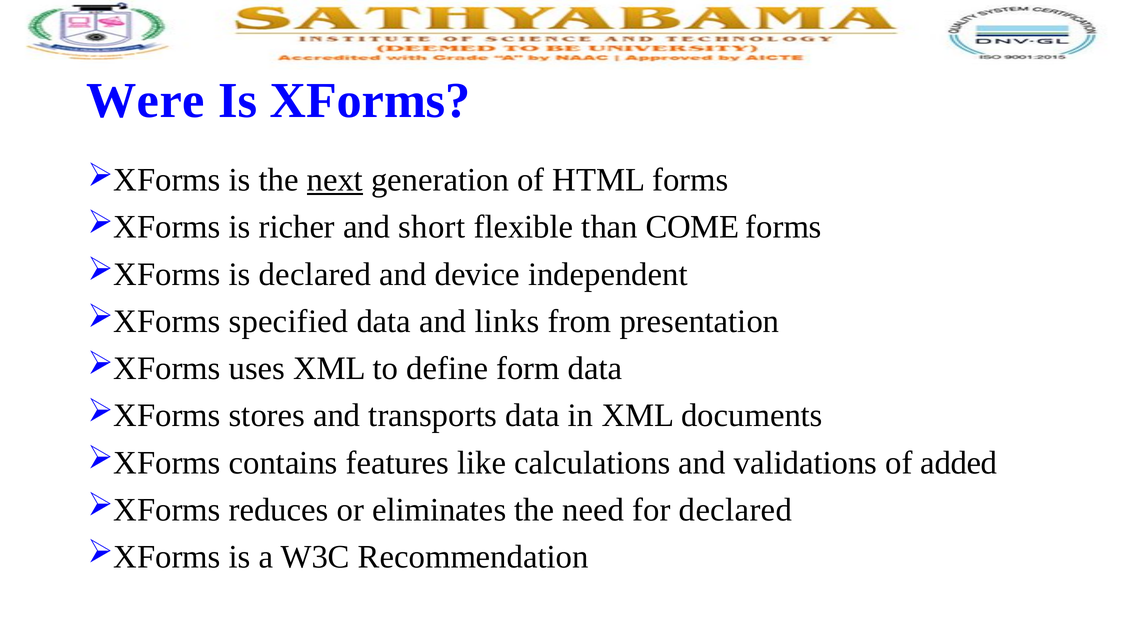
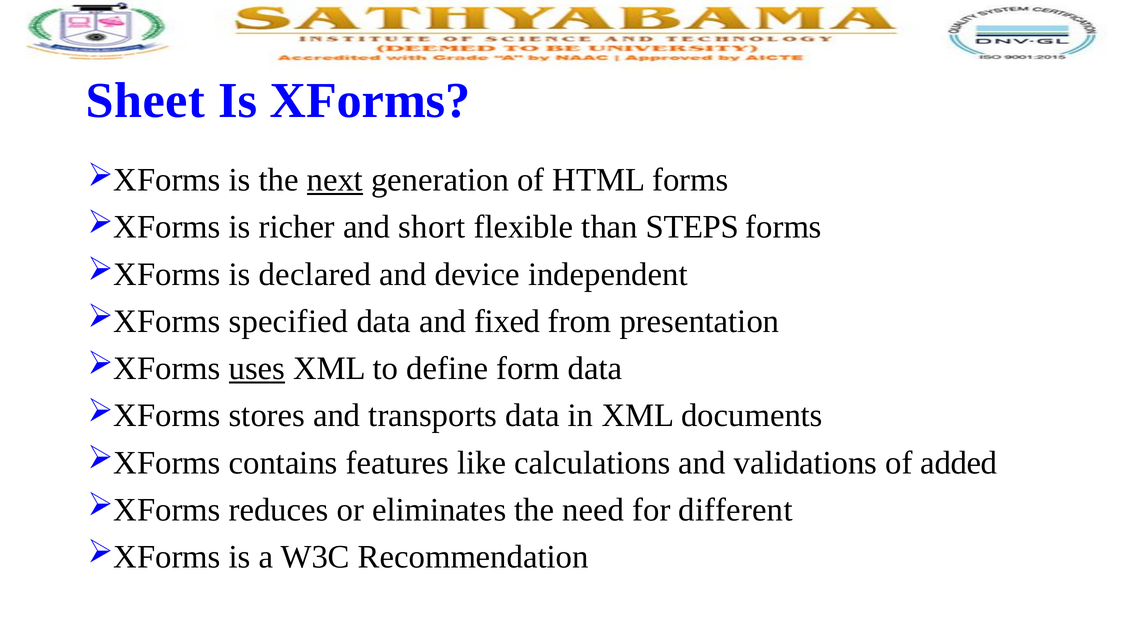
Were: Were -> Sheet (145, 101)
COME: COME -> STEPS (692, 227)
links: links -> fixed (507, 321)
uses underline: none -> present (257, 368)
for declared: declared -> different (736, 510)
